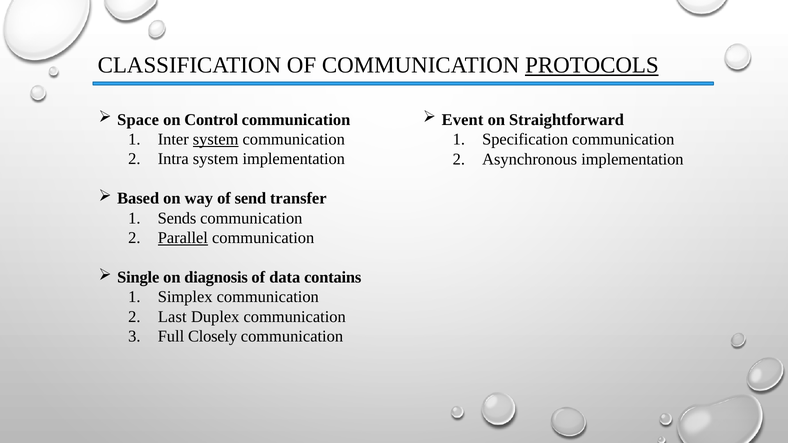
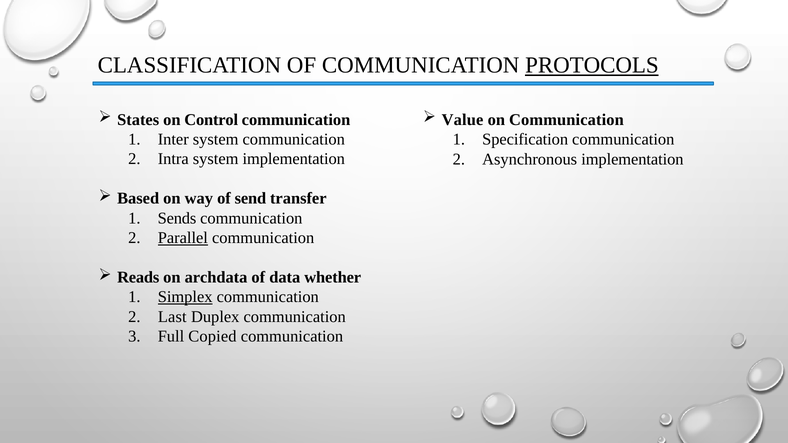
Space: Space -> States (138, 120)
Event: Event -> Value (463, 120)
on Straightforward: Straightforward -> Communication (566, 120)
system underline: present -> none (216, 139)
Single: Single -> Reads (138, 277)
diagnosis: diagnosis -> archdata (216, 277)
contains: contains -> whether (333, 277)
Simplex underline: none -> present (185, 297)
Closely: Closely -> Copied (212, 337)
